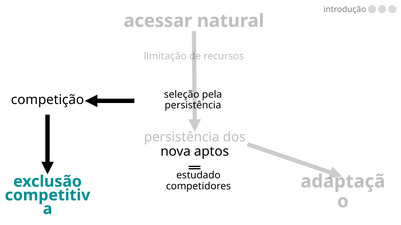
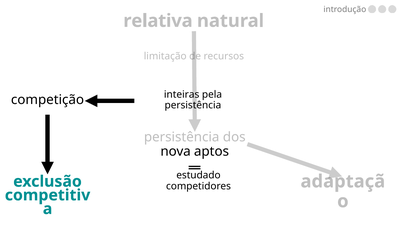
acessar: acessar -> relativa (158, 21)
seleção: seleção -> inteiras (182, 95)
